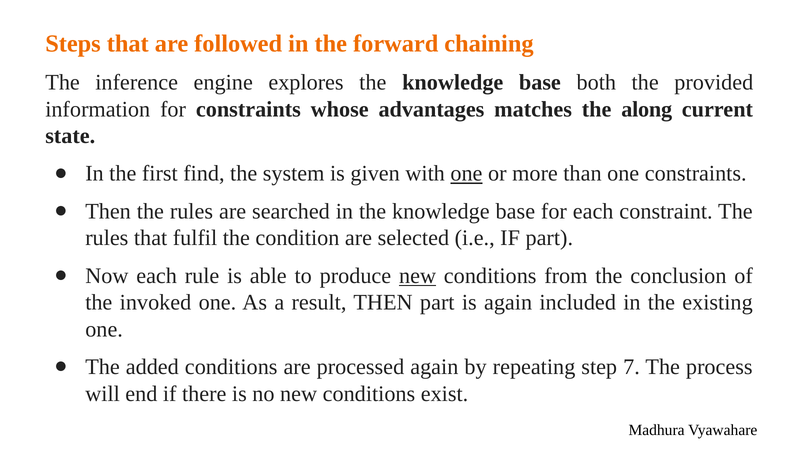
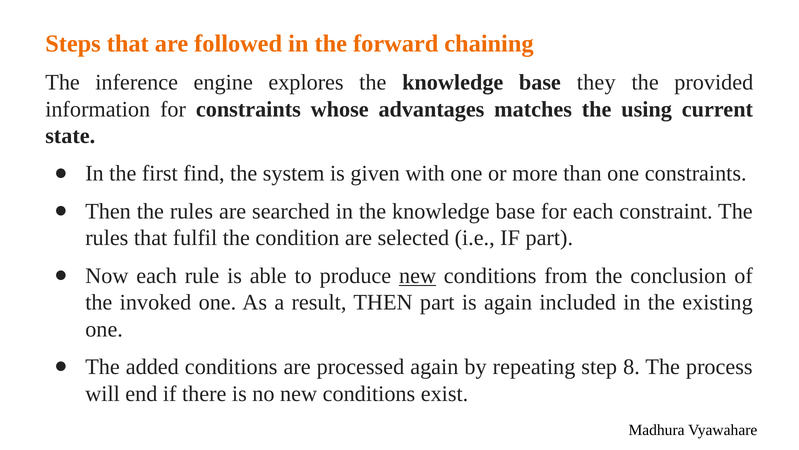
both: both -> they (596, 82)
along: along -> using (647, 109)
one underline: present -> none (466, 173)
7: 7 -> 8 (632, 367)
